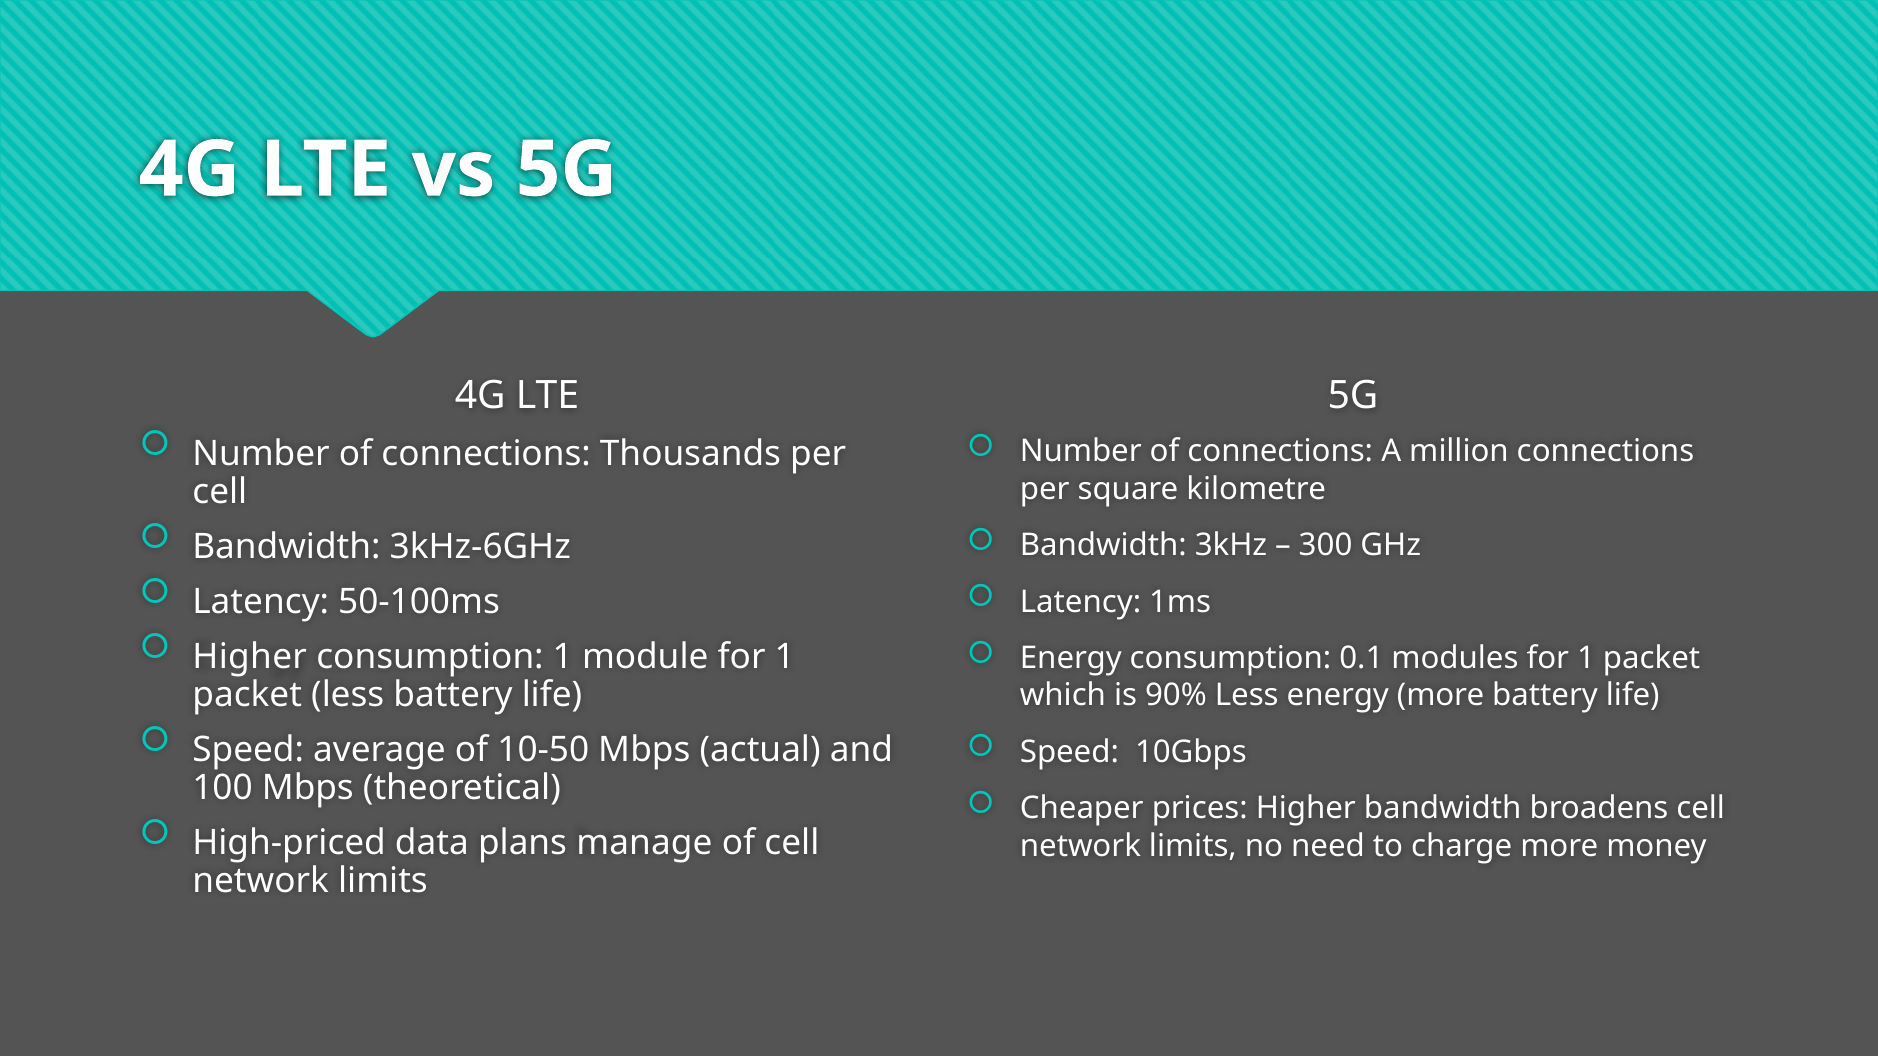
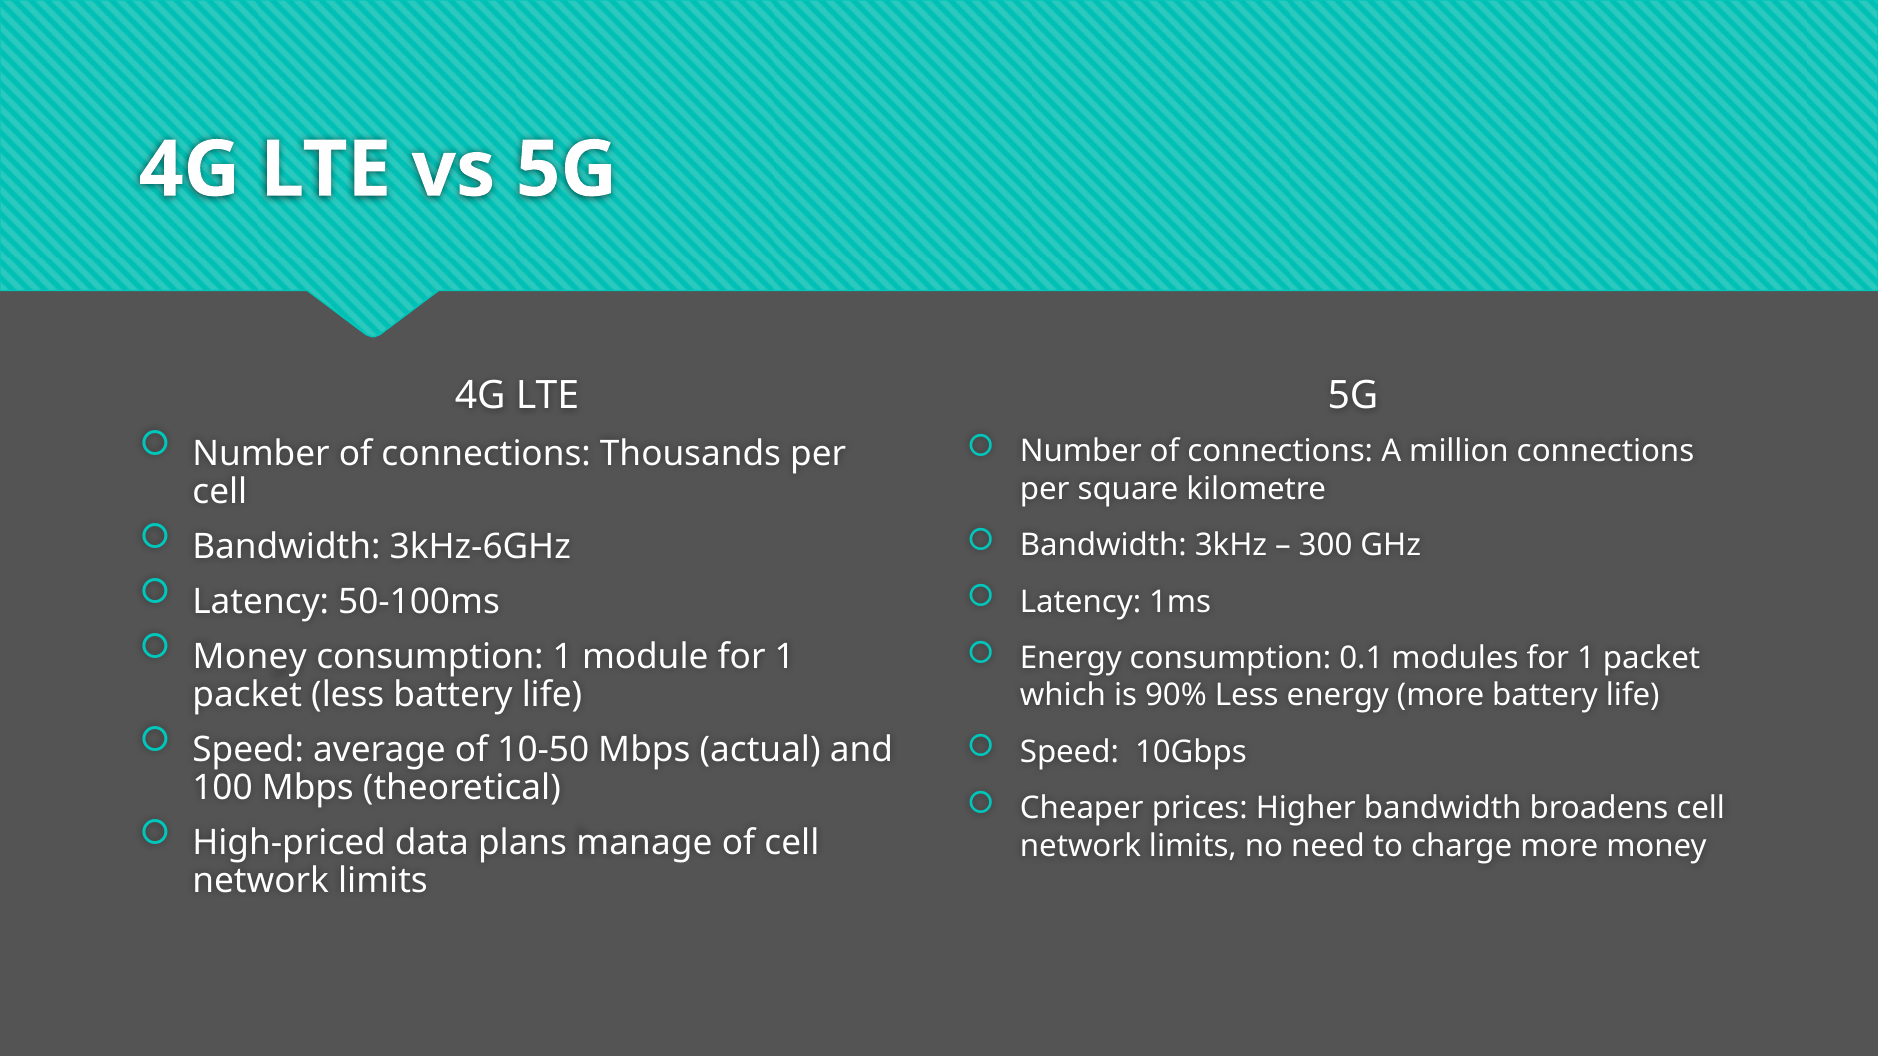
Higher: Higher -> Money (250, 657)
